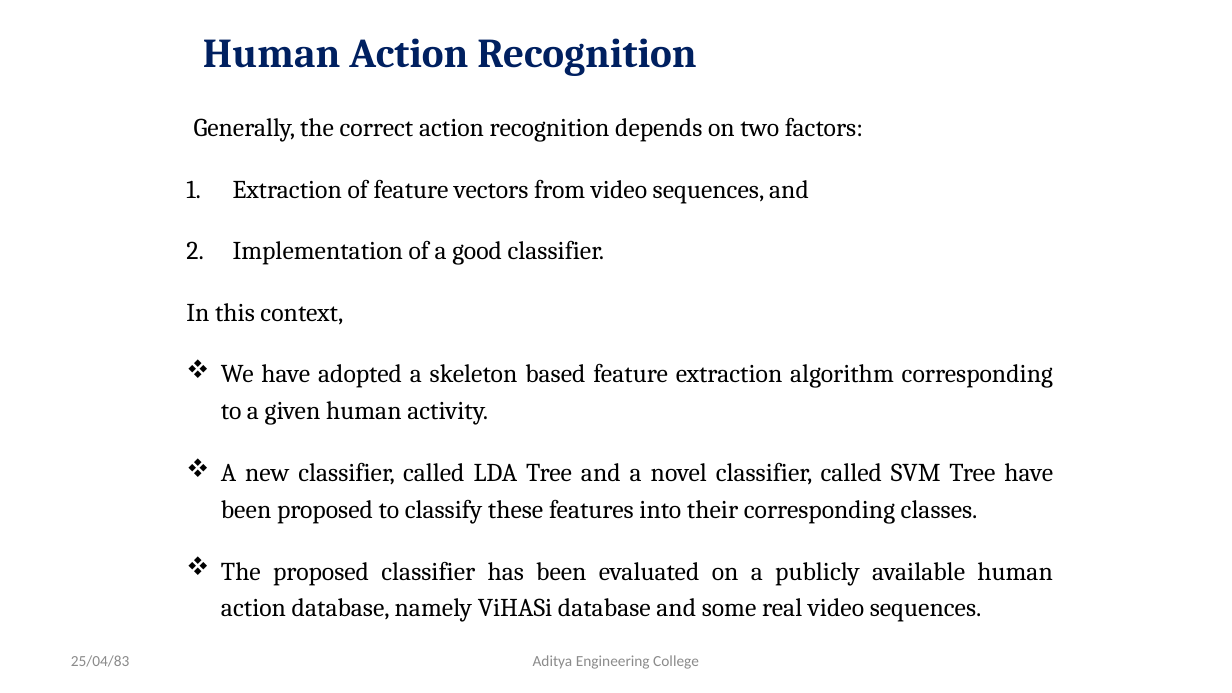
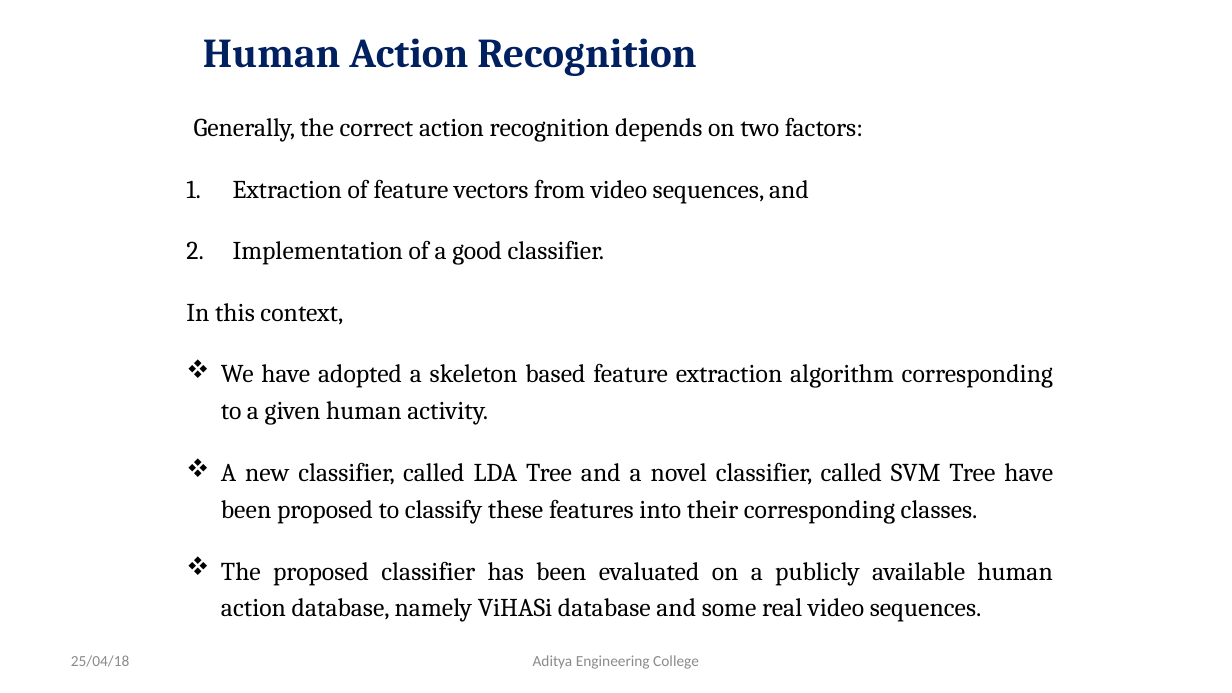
25/04/83: 25/04/83 -> 25/04/18 (100, 662)
